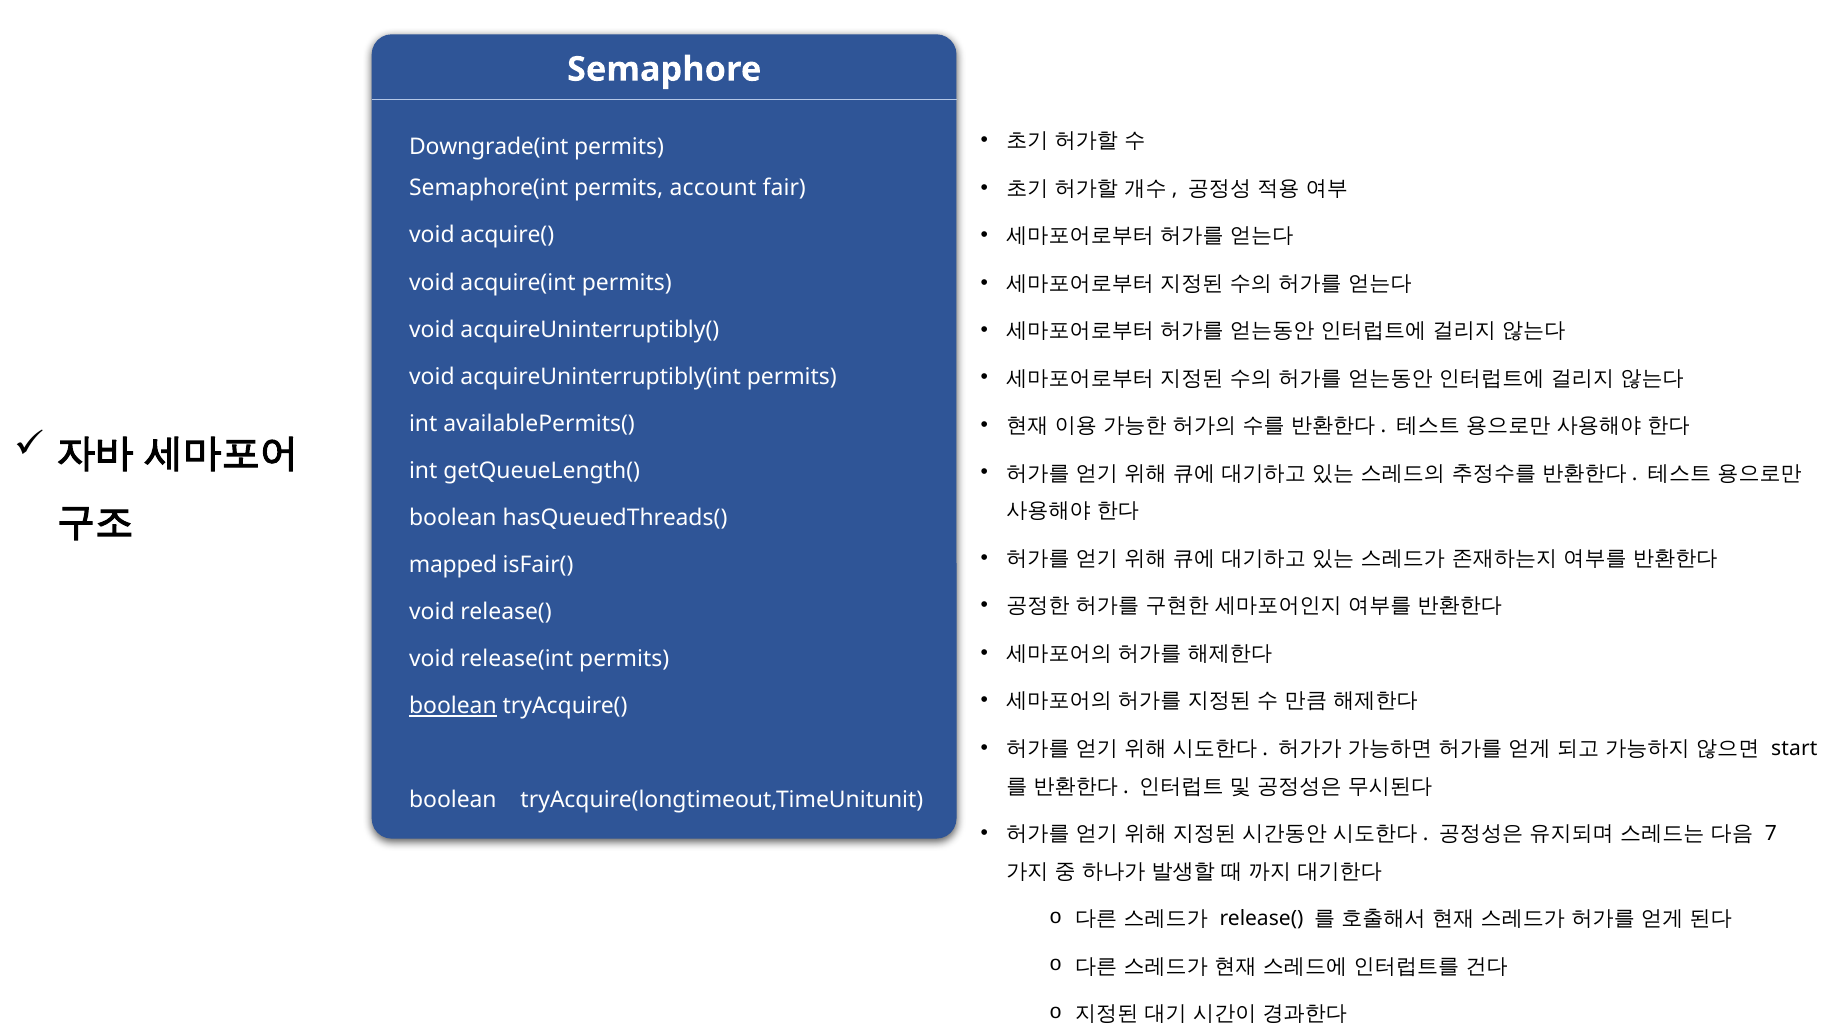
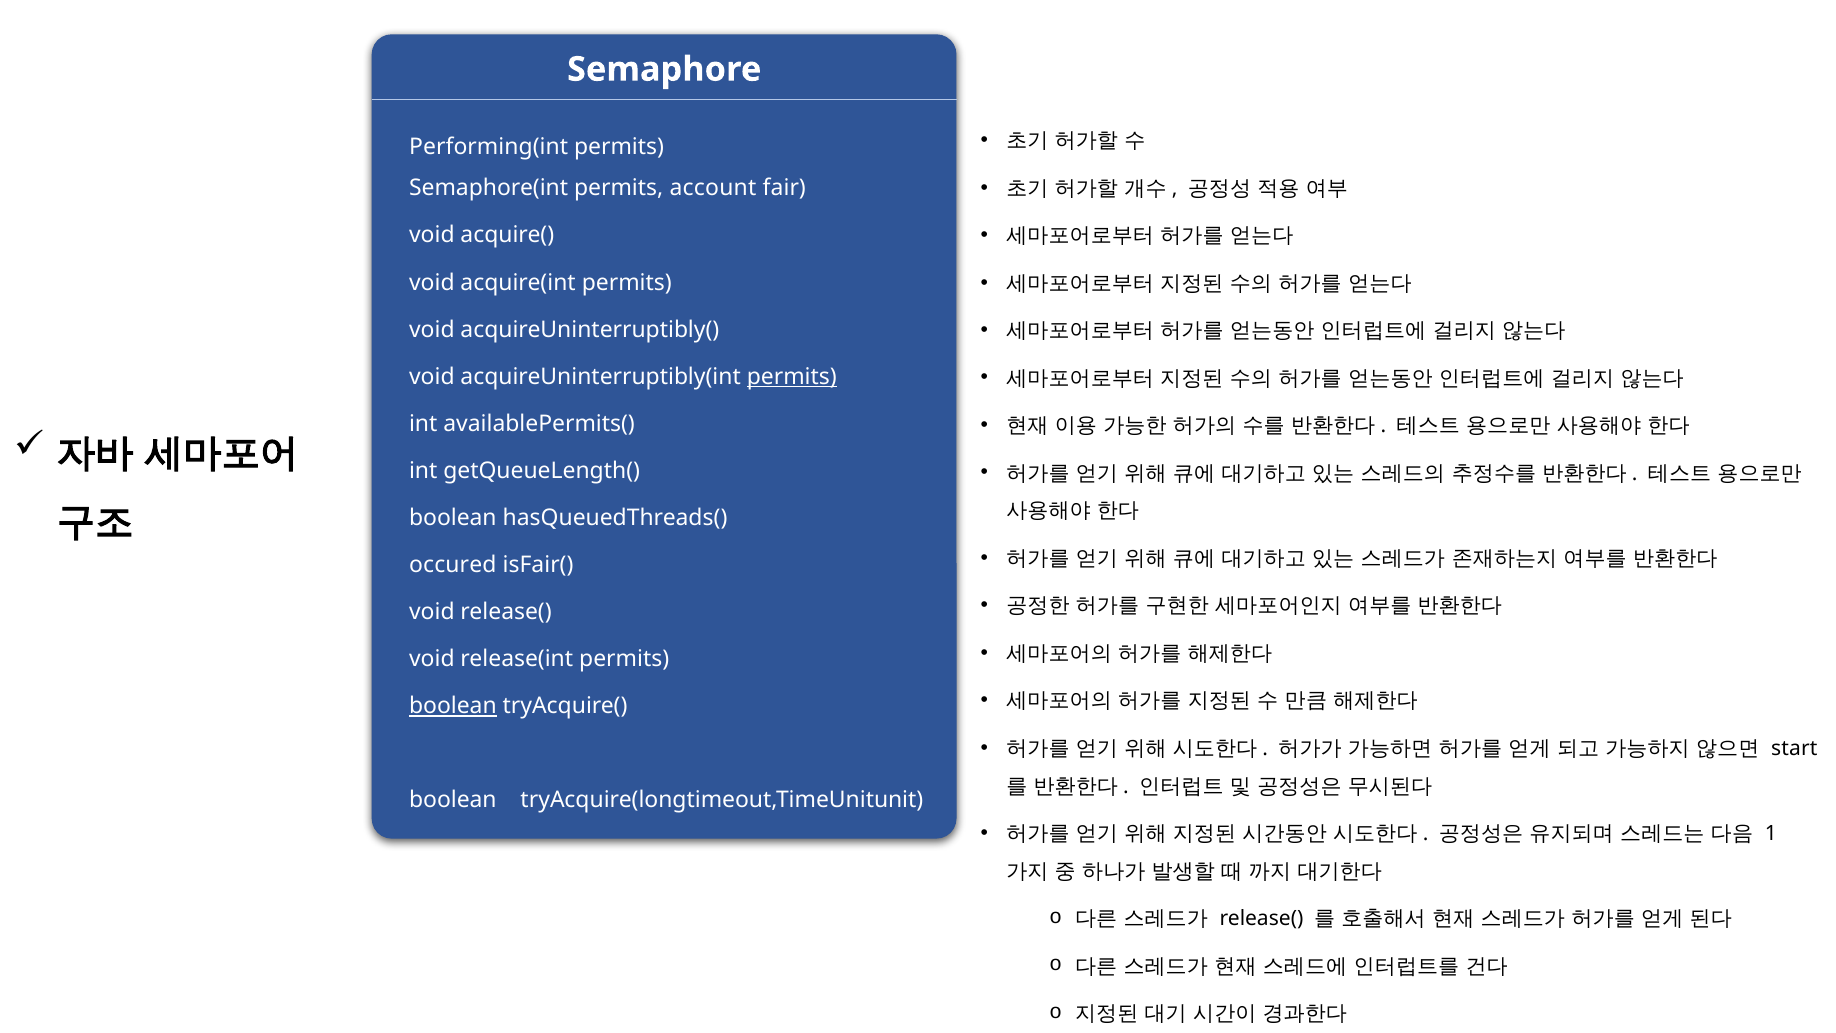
Downgrade(int: Downgrade(int -> Performing(int (489, 147)
permits underline: none -> present (792, 377)
mapped: mapped -> occured (453, 565)
7: 7 -> 1 (1771, 833)
